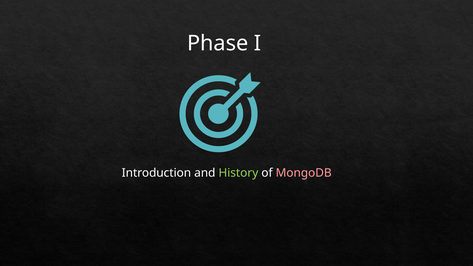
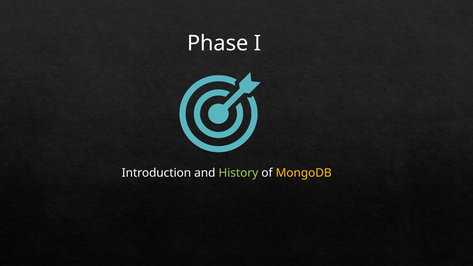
MongoDB colour: pink -> yellow (304, 173)
